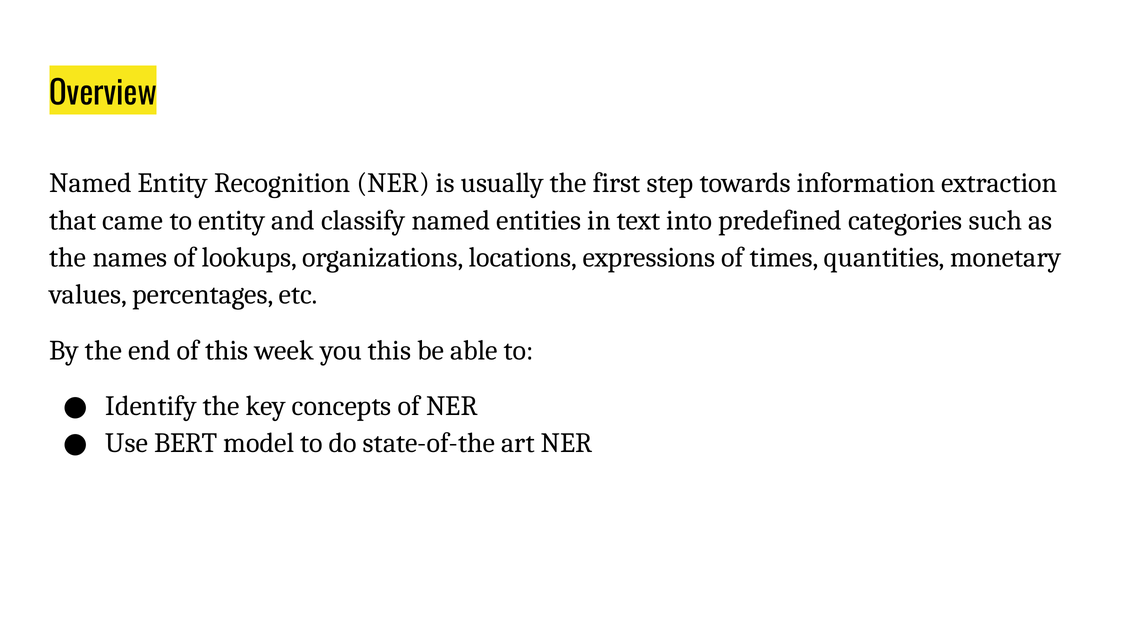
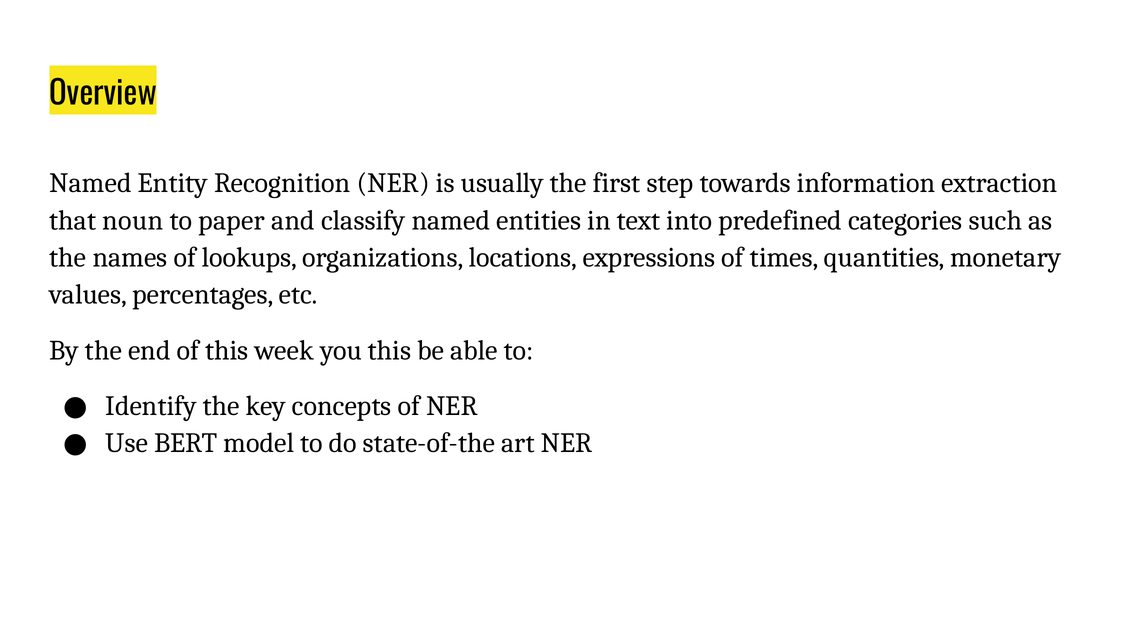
came: came -> noun (133, 220)
to entity: entity -> paper (232, 220)
